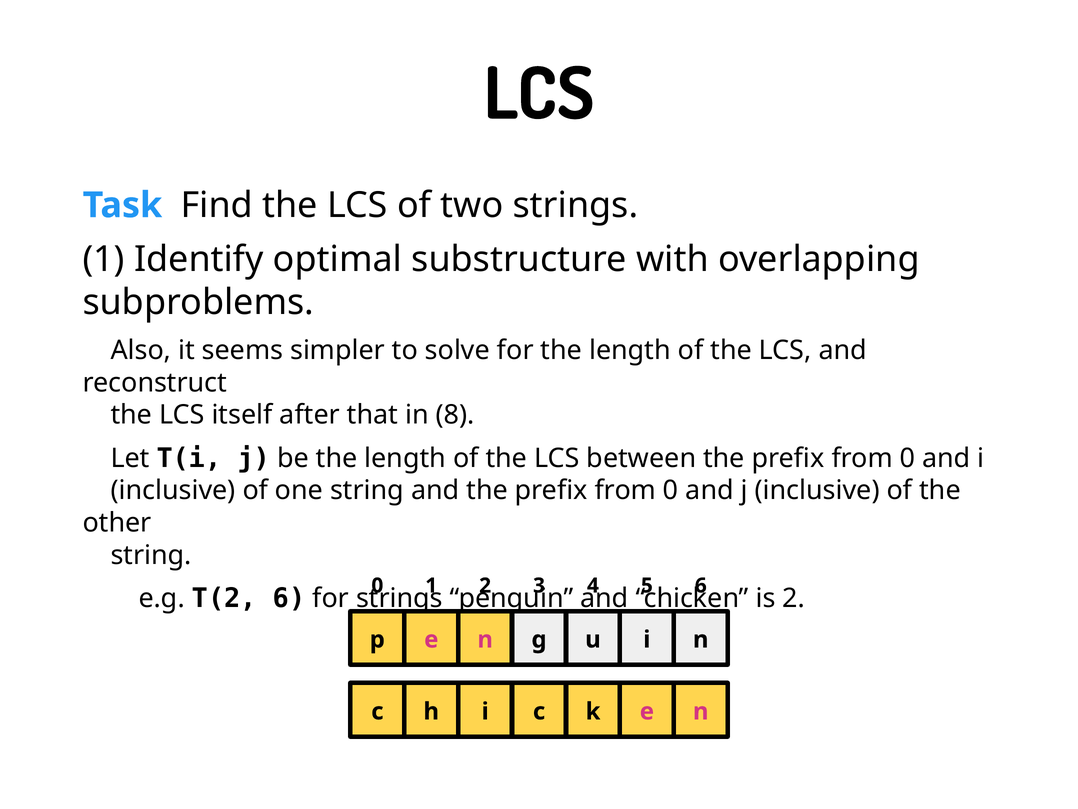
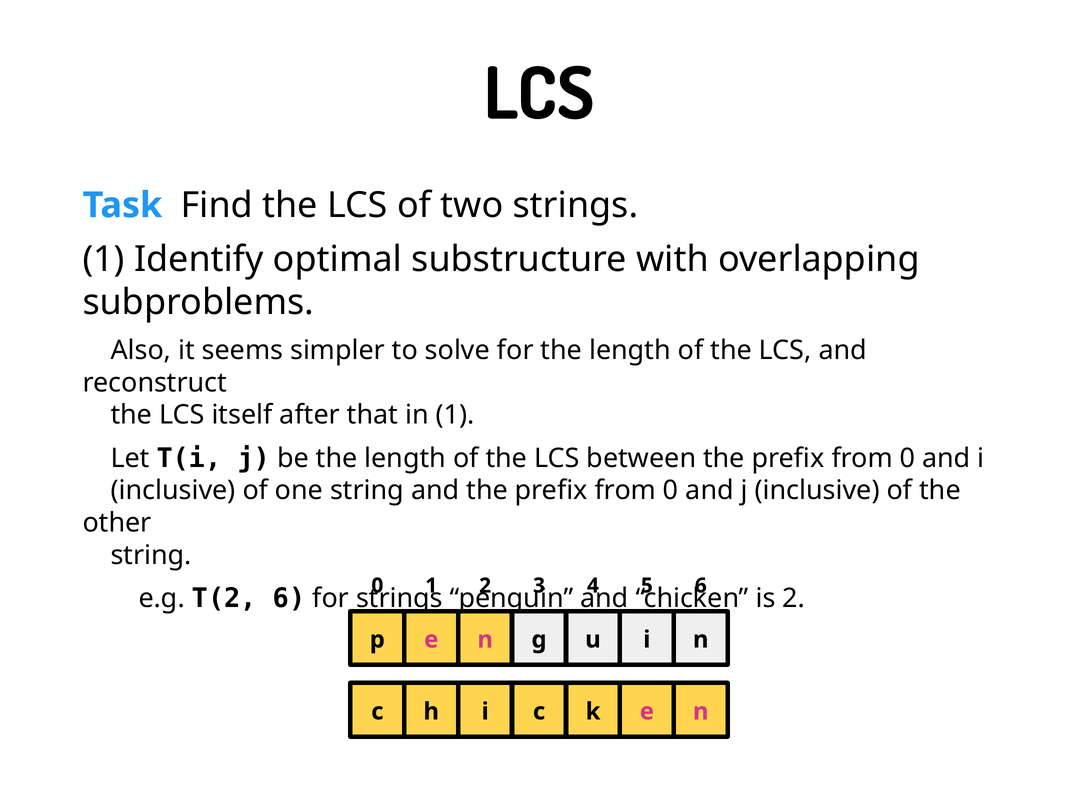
in 8: 8 -> 1 (455, 415)
